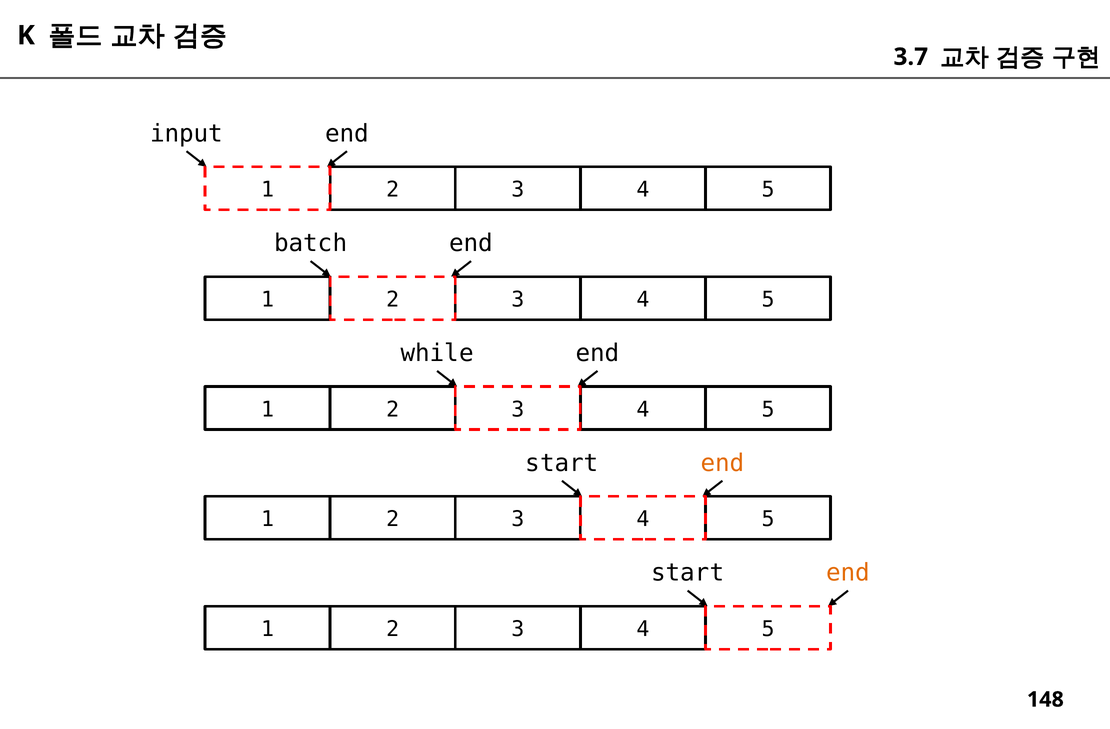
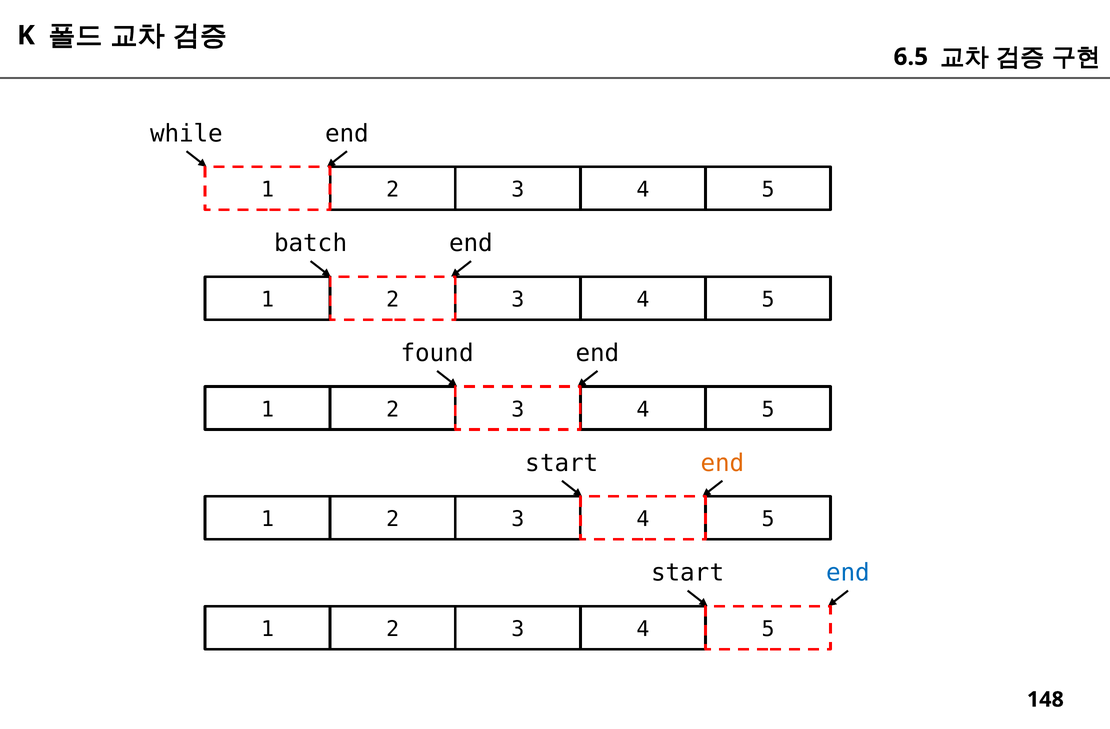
3.7: 3.7 -> 6.5 (911, 57)
input: input -> while (187, 134)
while: while -> found (437, 353)
end colour: orange -> blue (848, 573)
